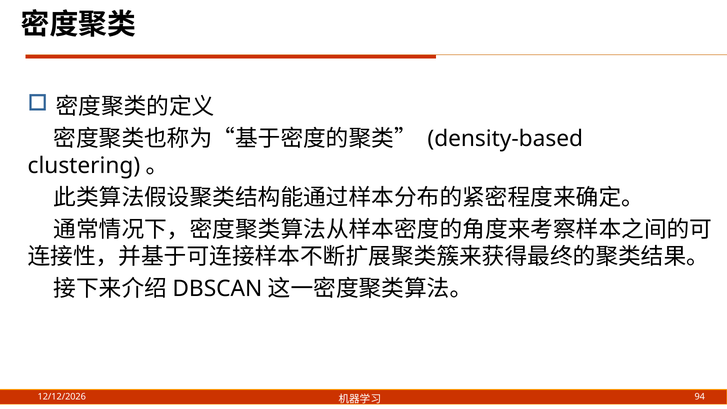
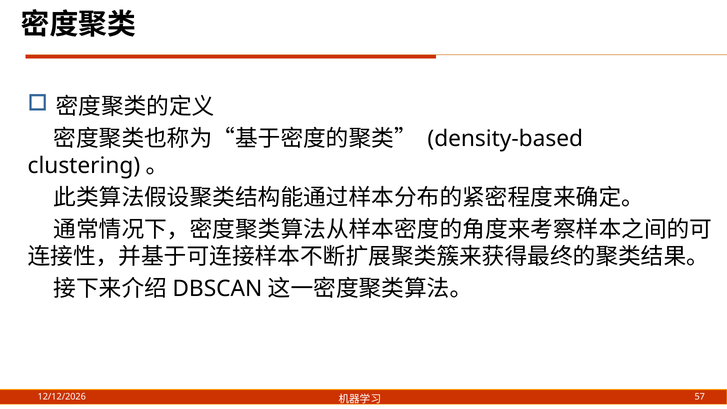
94: 94 -> 57 (700, 397)
